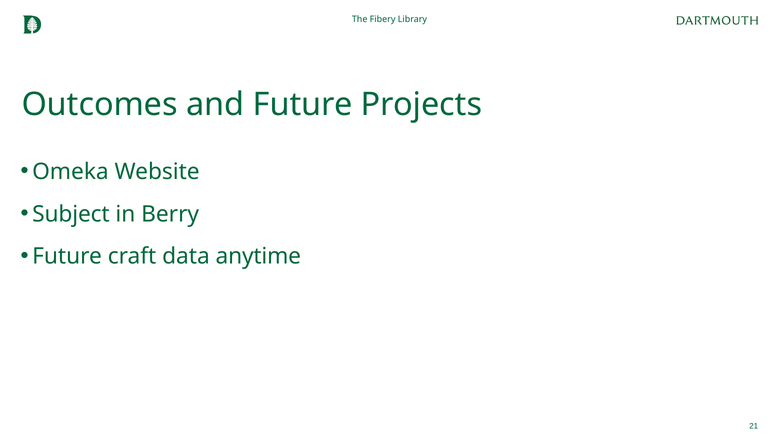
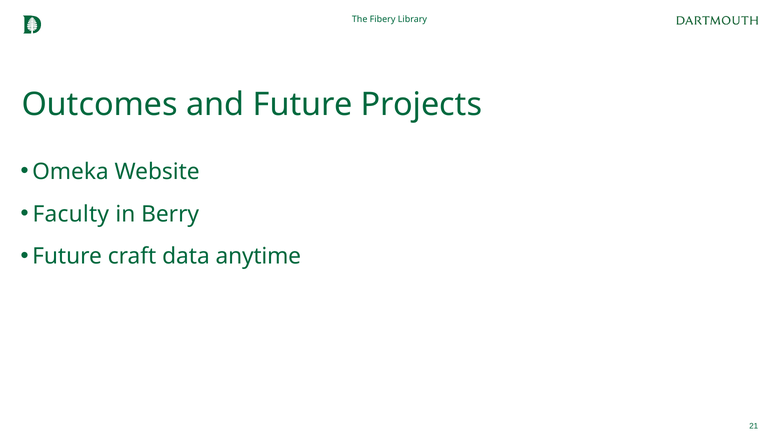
Subject: Subject -> Faculty (71, 214)
